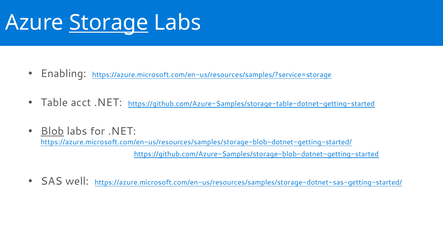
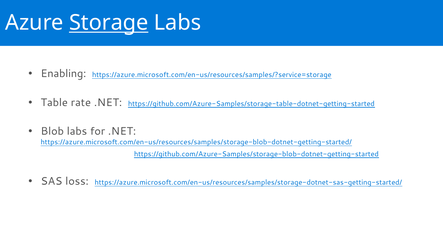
acct: acct -> rate (81, 103)
Blob underline: present -> none (52, 131)
well: well -> loss (77, 181)
